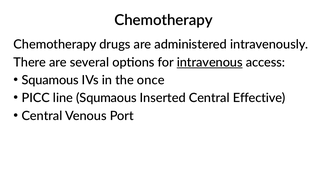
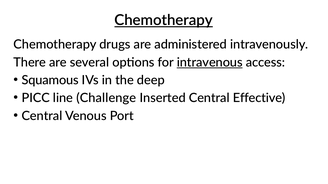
Chemotherapy underline: none -> present (164, 20)
once: once -> deep (151, 80)
Squmaous: Squmaous -> Challenge (106, 98)
